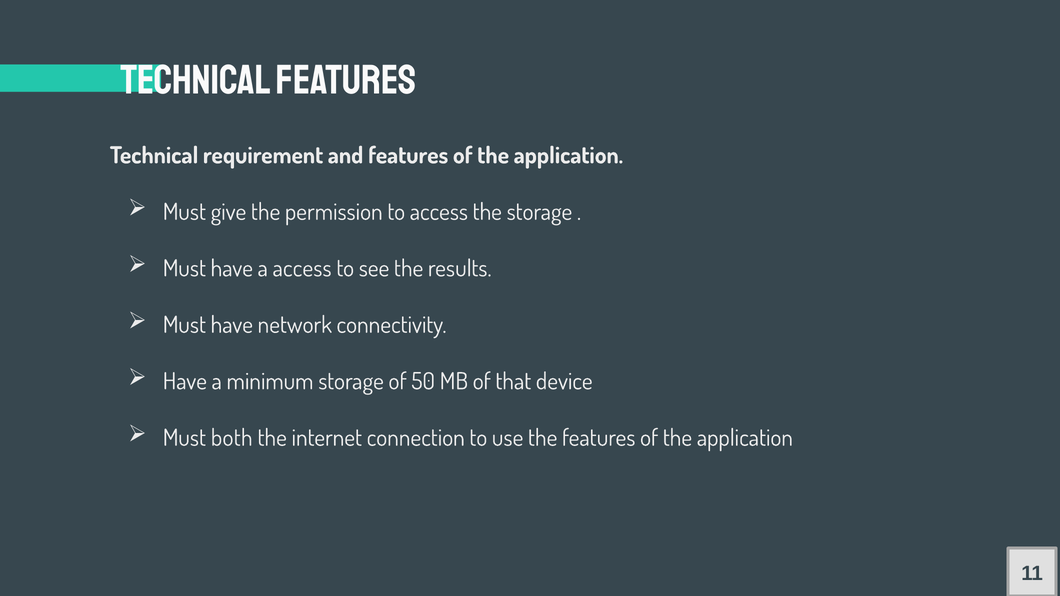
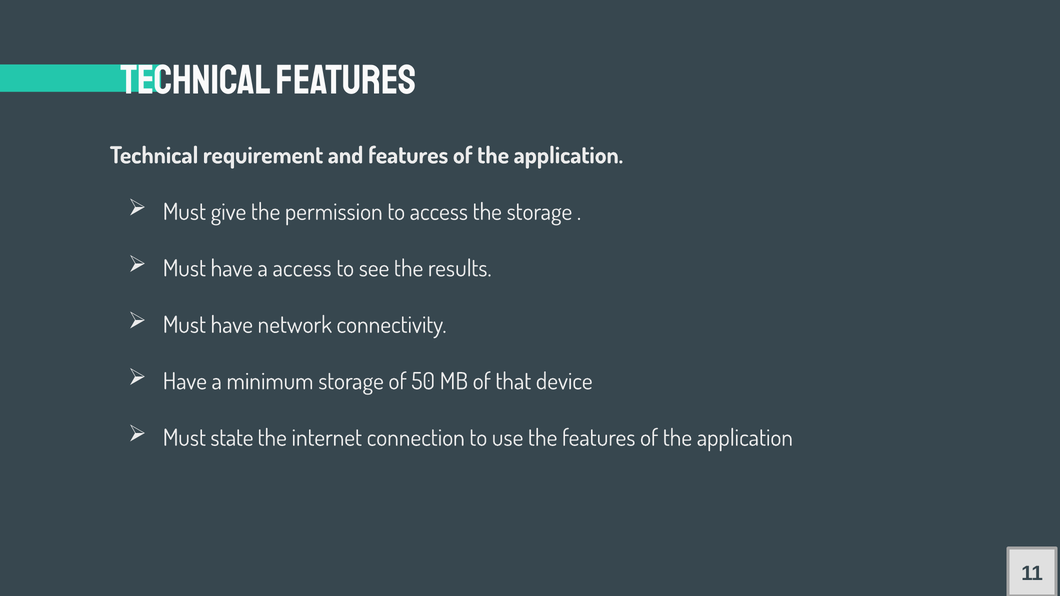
both: both -> state (232, 438)
